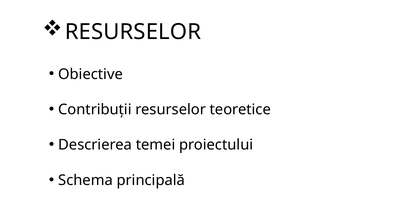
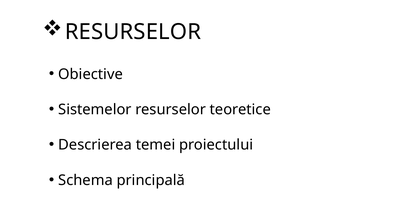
Contribuții: Contribuții -> Sistemelor (95, 110)
